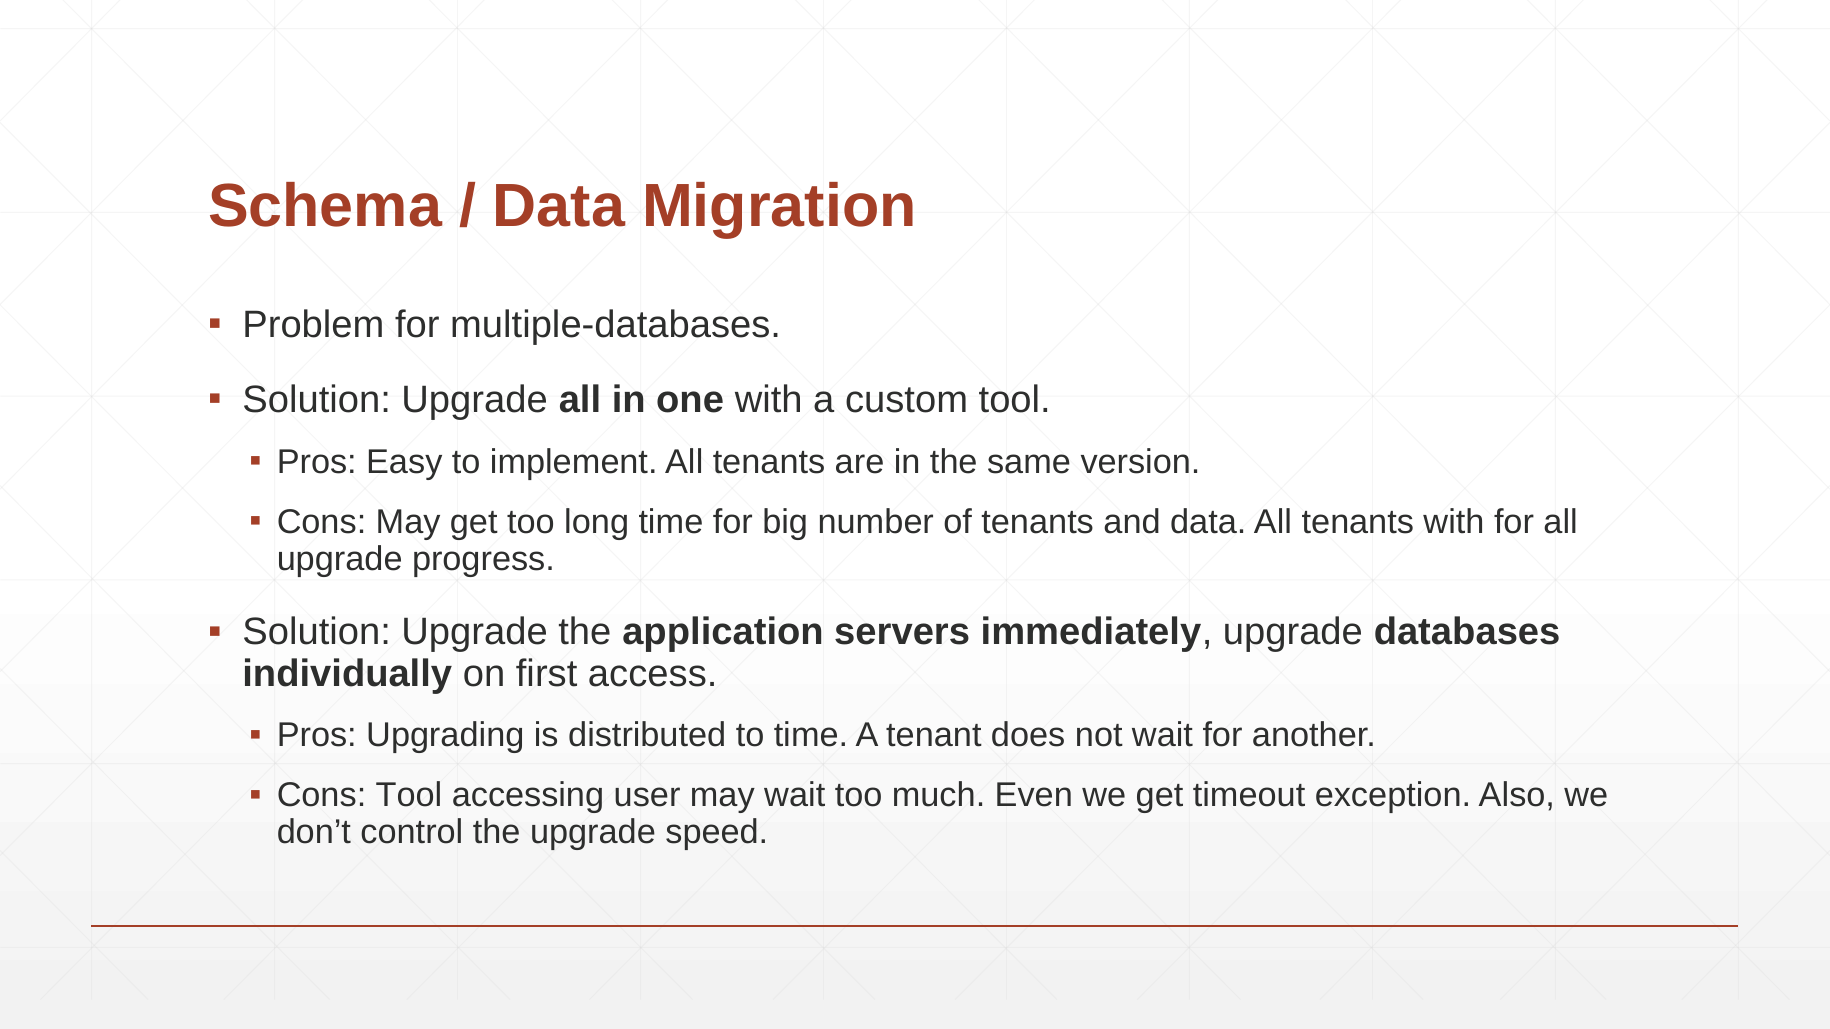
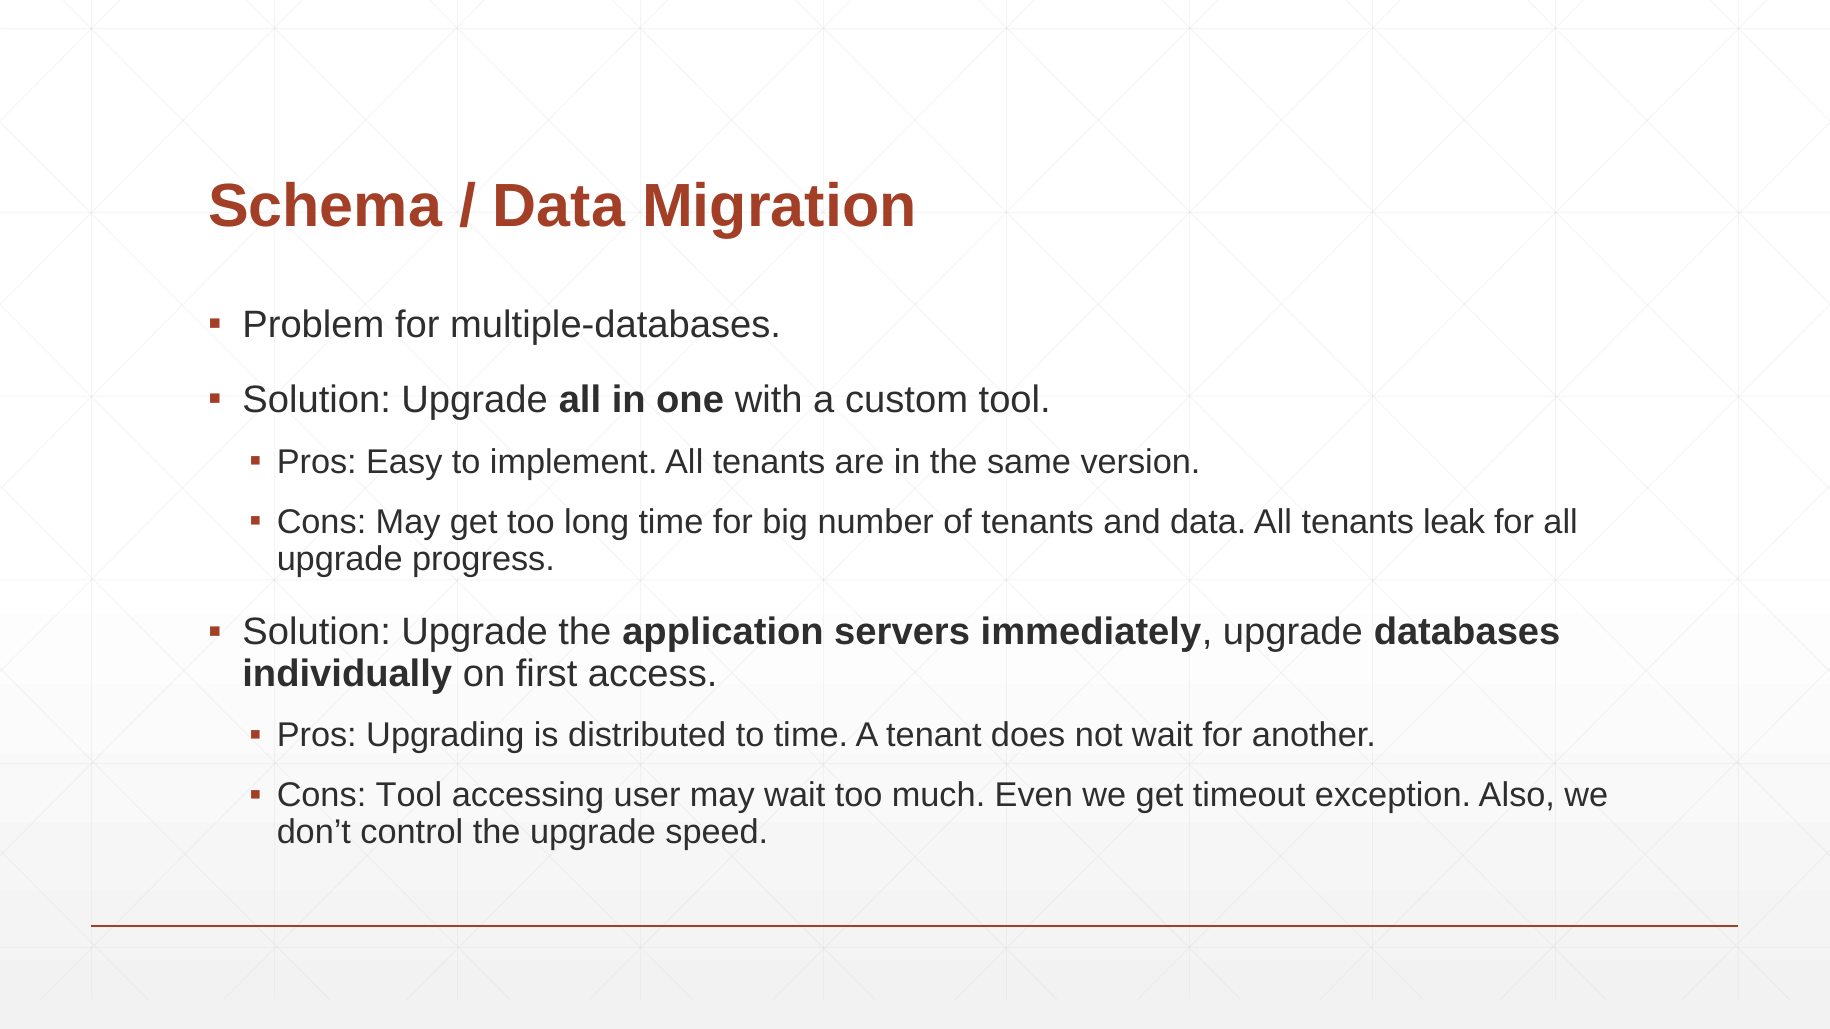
tenants with: with -> leak (1454, 522)
